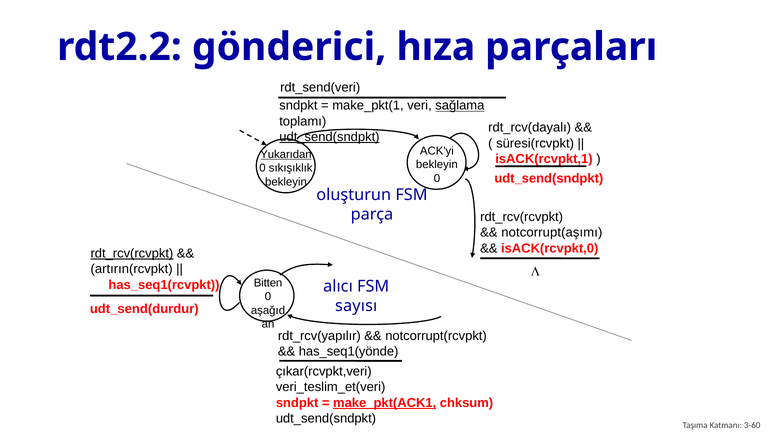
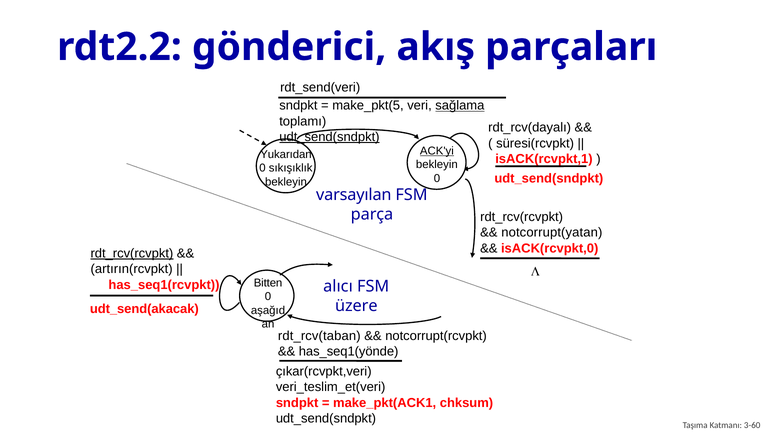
hıza: hıza -> akış (436, 47)
make_pkt(1: make_pkt(1 -> make_pkt(5 (368, 105)
ACK'yi underline: none -> present (437, 151)
Yukarıdan underline: present -> none (286, 154)
oluşturun: oluşturun -> varsayılan (354, 194)
notcorrupt(aşımı: notcorrupt(aşımı -> notcorrupt(yatan (552, 232)
sayısı: sayısı -> üzere (356, 305)
udt_send(durdur: udt_send(durdur -> udt_send(akacak (144, 308)
rdt_rcv(yapılır: rdt_rcv(yapılır -> rdt_rcv(taban (319, 335)
make_pkt(ACK1 underline: present -> none (385, 402)
